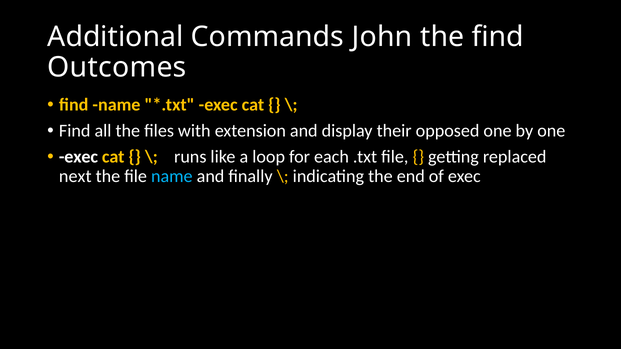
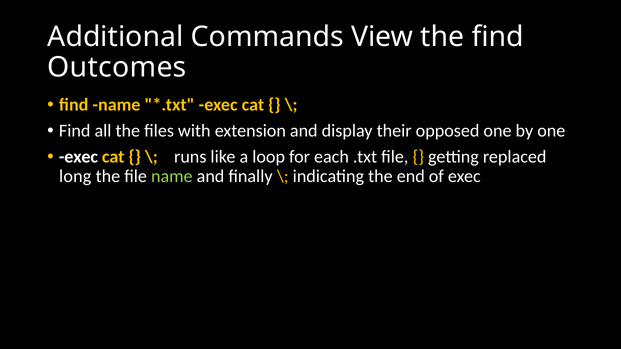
John: John -> View (382, 37)
next: next -> long (75, 176)
name colour: light blue -> light green (172, 176)
